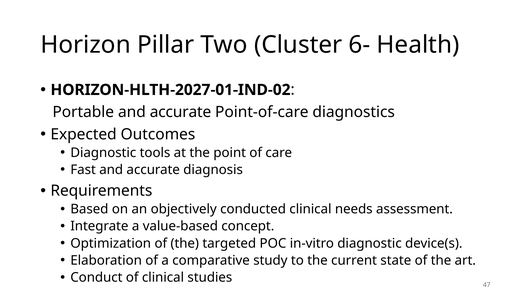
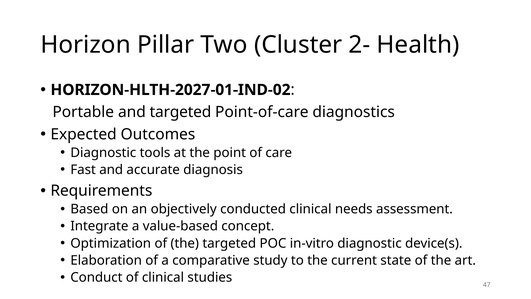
6-: 6- -> 2- (359, 45)
Portable and accurate: accurate -> targeted (181, 112)
